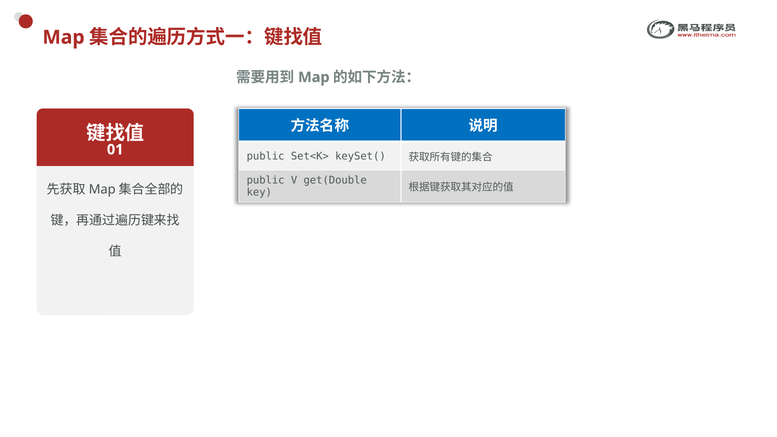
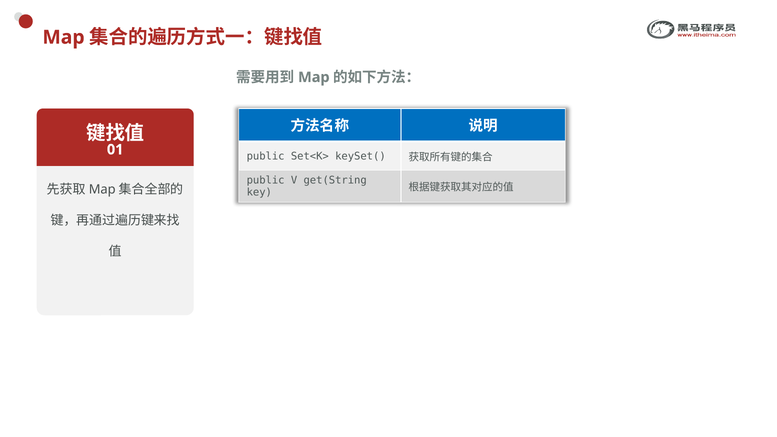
get(Double: get(Double -> get(String (335, 180)
